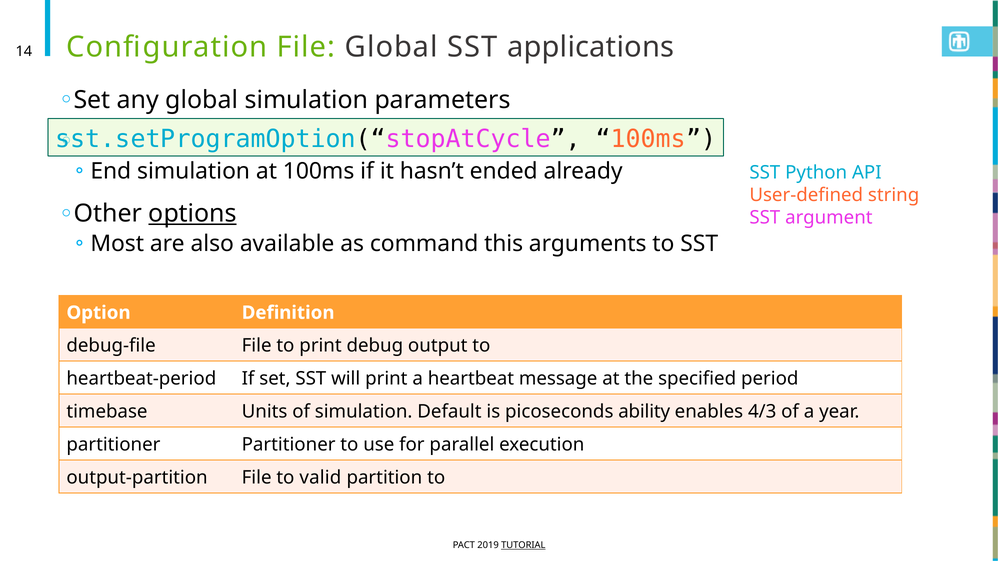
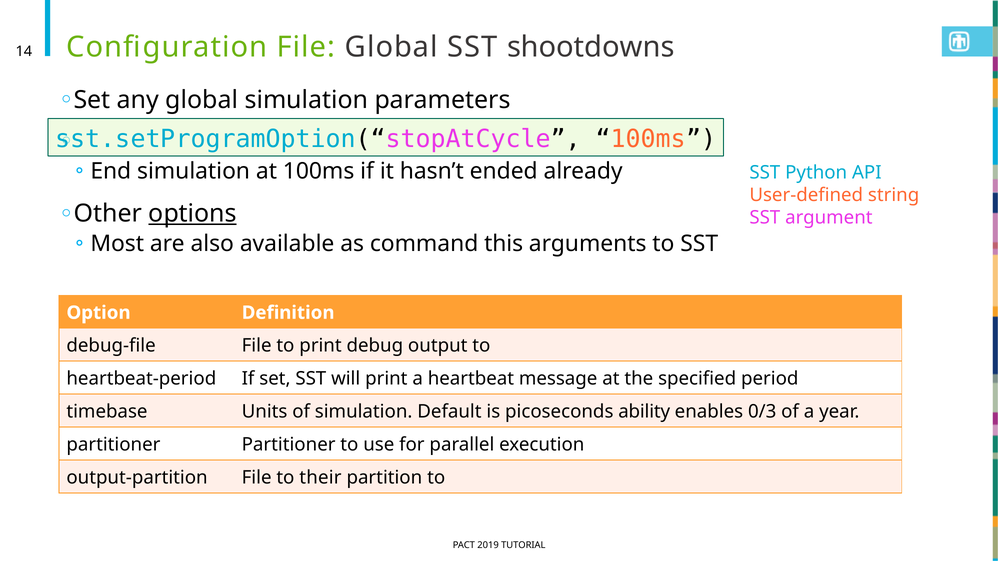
applications: applications -> shootdowns (591, 47)
4/3: 4/3 -> 0/3 (762, 412)
valid: valid -> their (320, 478)
TUTORIAL underline: present -> none (523, 546)
